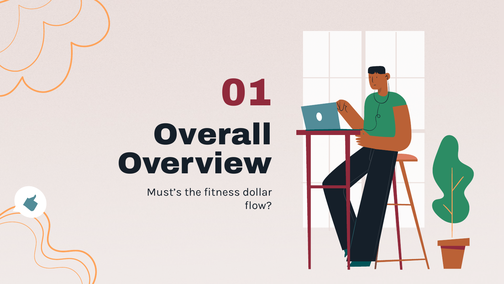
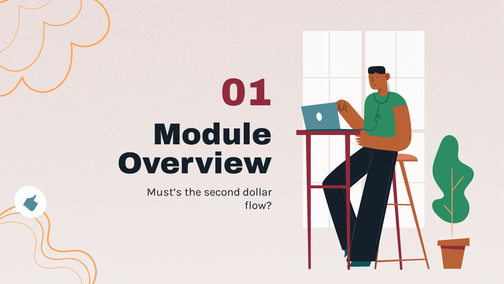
Overall: Overall -> Module (212, 134)
fitness: fitness -> second (222, 192)
